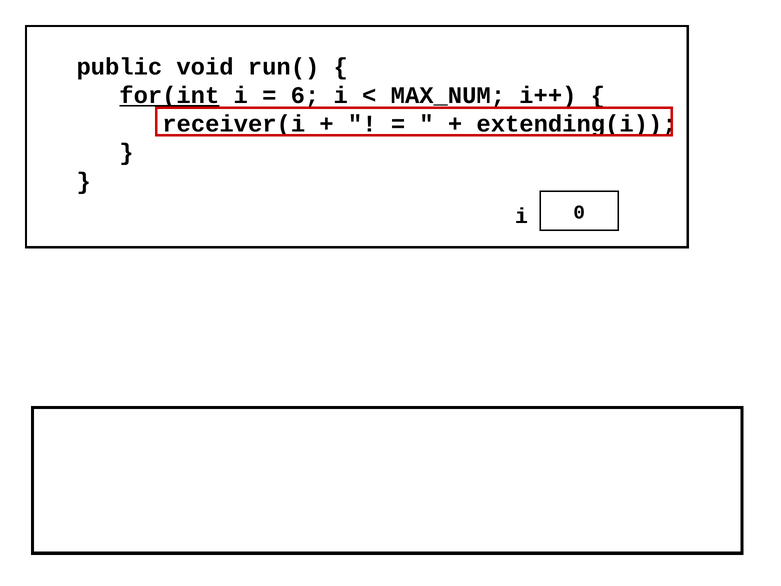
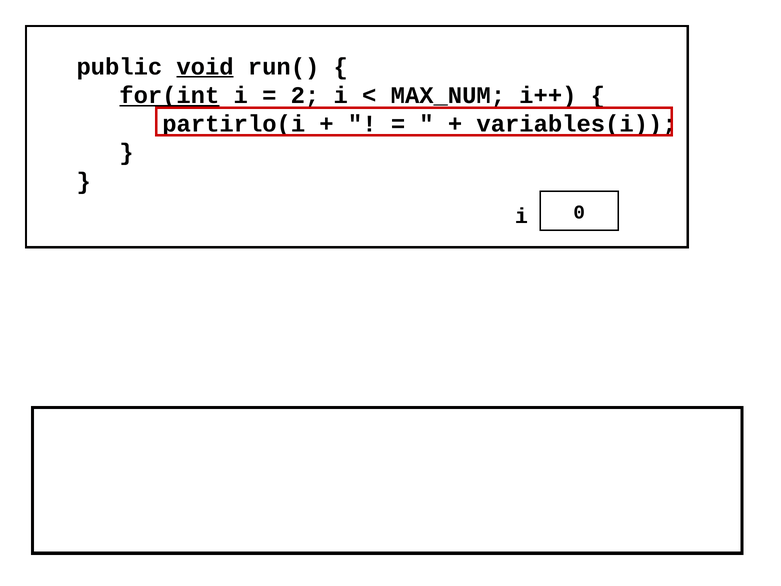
void underline: none -> present (205, 67)
6: 6 -> 2 (305, 95)
receiver(i: receiver(i -> partirlo(i (234, 124)
extending(i: extending(i -> variables(i (577, 124)
